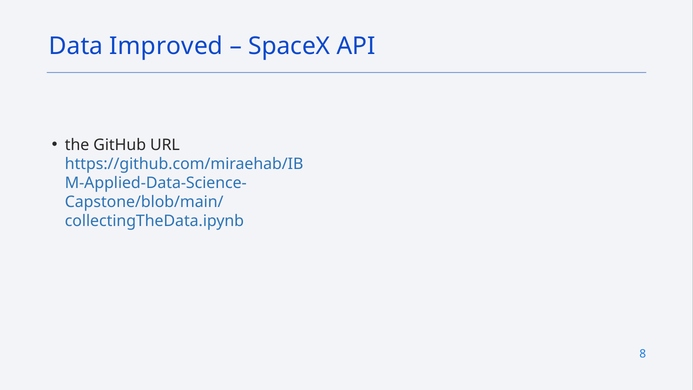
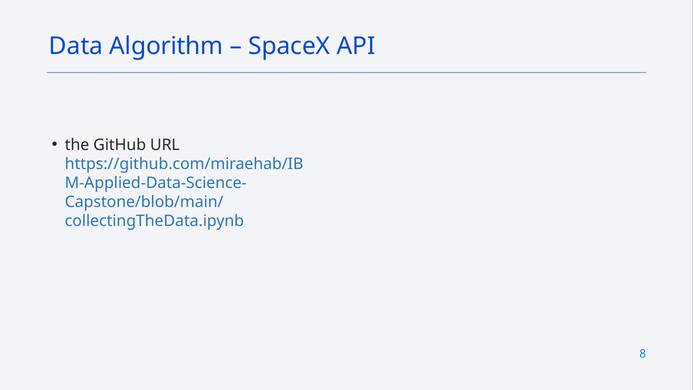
Improved: Improved -> Algorithm (166, 46)
